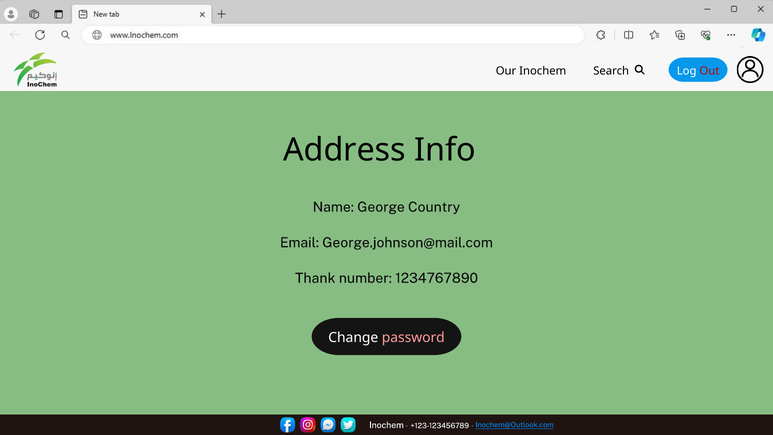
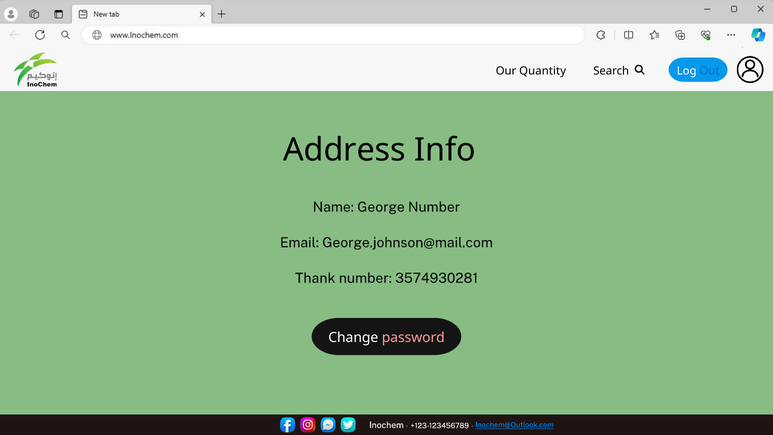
Our Inochem: Inochem -> Quantity (543, 71)
Out colour: red -> blue (709, 71)
George Country: Country -> Number (434, 207)
1234767890: 1234767890 -> 3574930281 (437, 278)
